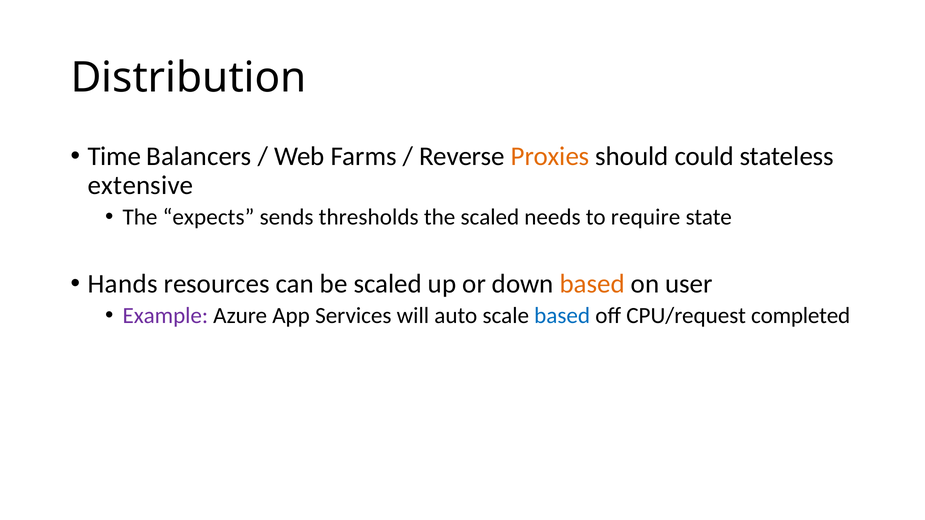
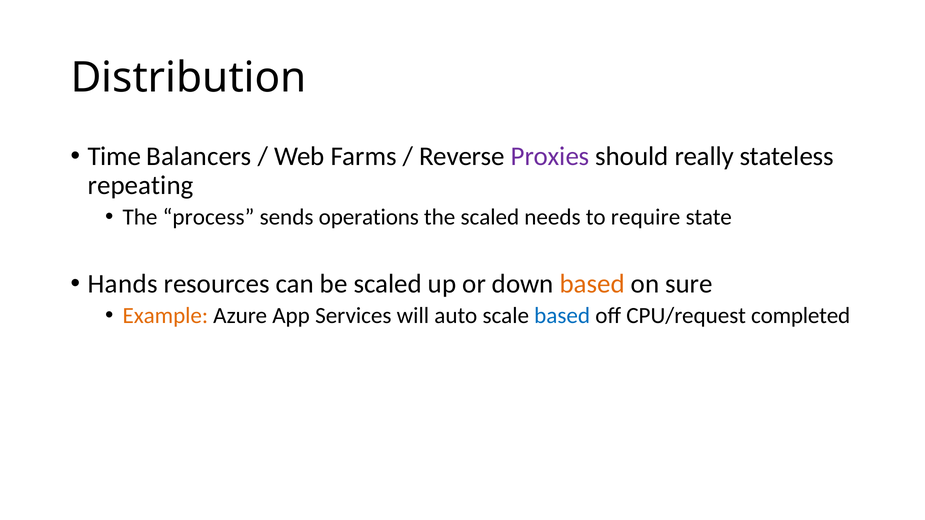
Proxies colour: orange -> purple (550, 156)
could: could -> really (704, 156)
extensive: extensive -> repeating (141, 186)
expects: expects -> process (209, 217)
thresholds: thresholds -> operations (369, 217)
user: user -> sure (689, 284)
Example colour: purple -> orange (165, 316)
